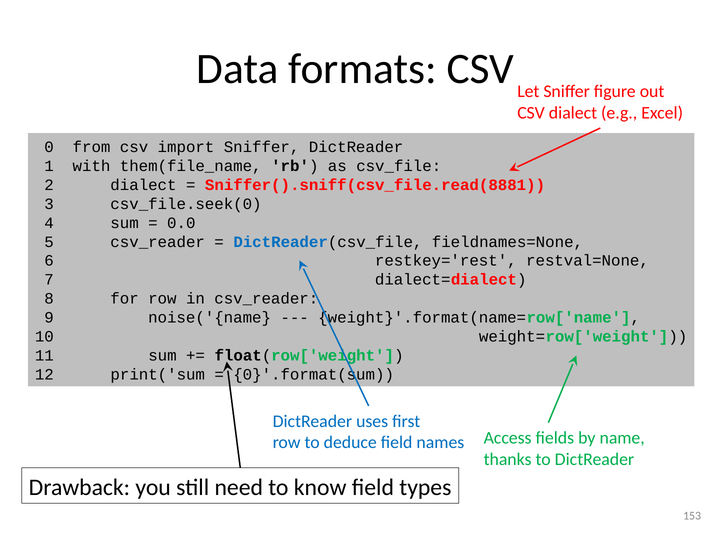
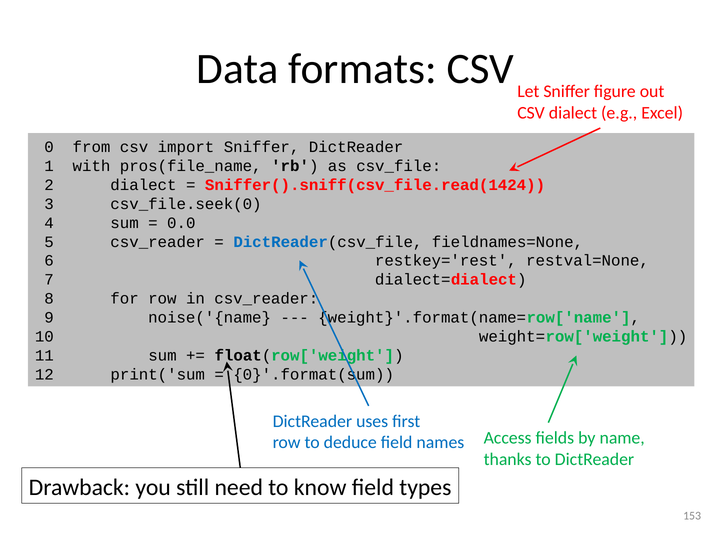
them(file_name: them(file_name -> pros(file_name (191, 166)
Sniffer().sniff(csv_file.read(8881: Sniffer().sniff(csv_file.read(8881 -> Sniffer().sniff(csv_file.read(1424 (375, 185)
